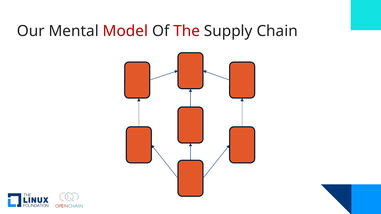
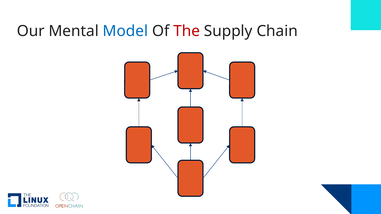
Model colour: red -> blue (125, 31)
